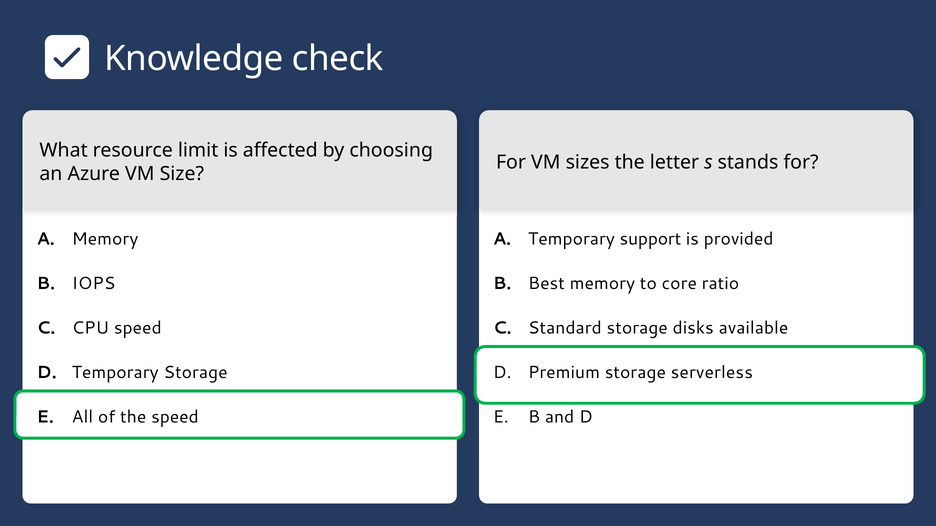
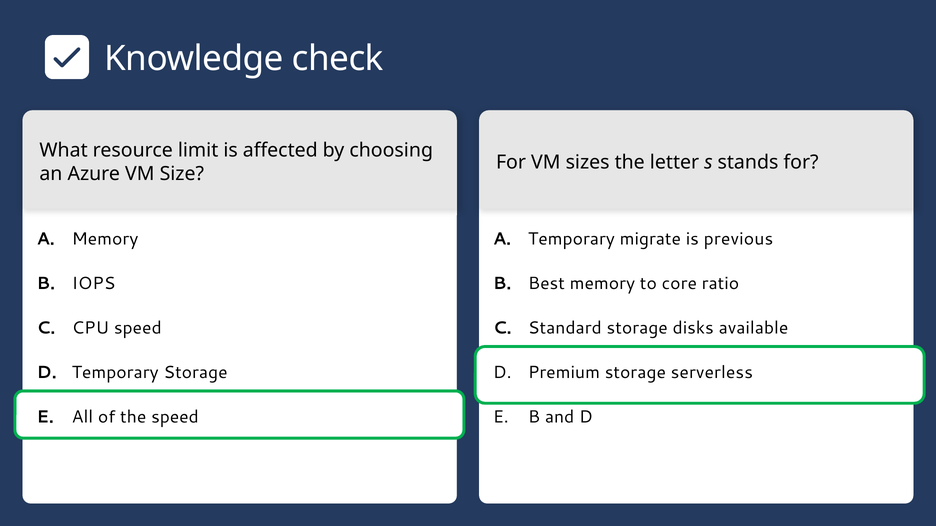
support: support -> migrate (650, 239)
provided: provided -> previous (739, 239)
